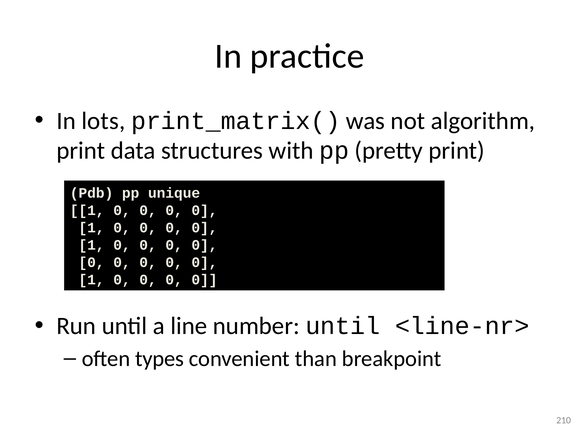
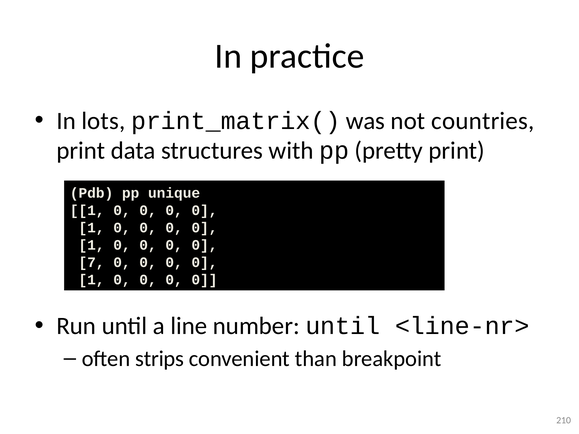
algorithm: algorithm -> countries (483, 121)
0: 0 -> 7 (92, 263)
types: types -> strips (160, 359)
